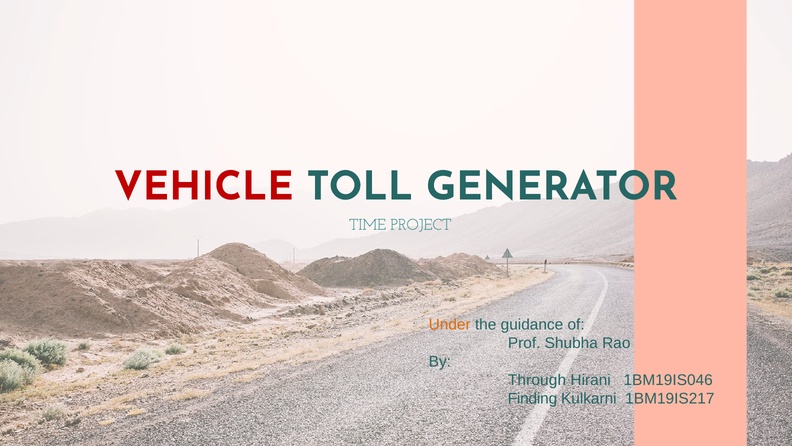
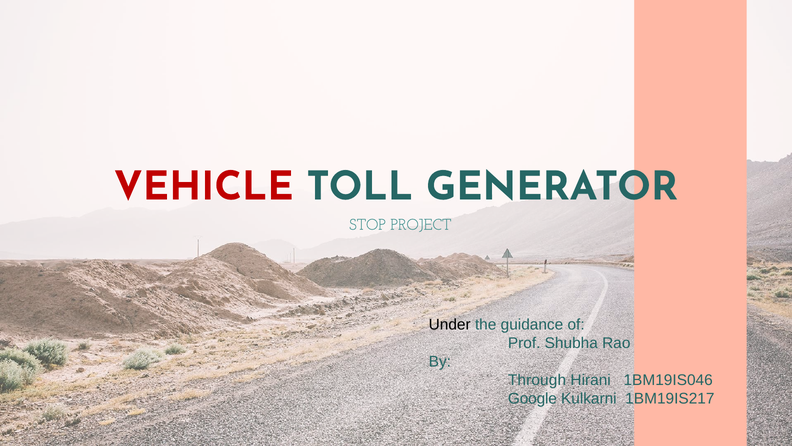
TIME: TIME -> STOP (367, 224)
Under colour: orange -> black (450, 324)
Finding: Finding -> Google (532, 398)
